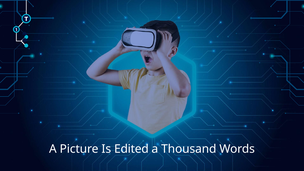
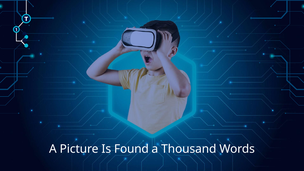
Edited: Edited -> Found (131, 149)
